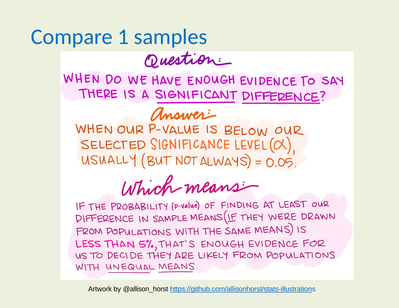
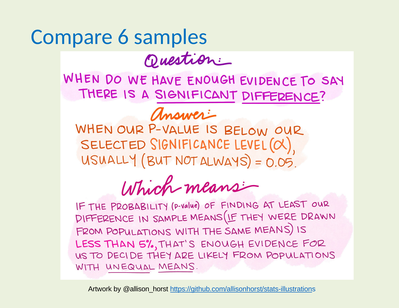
1: 1 -> 6 (123, 37)
